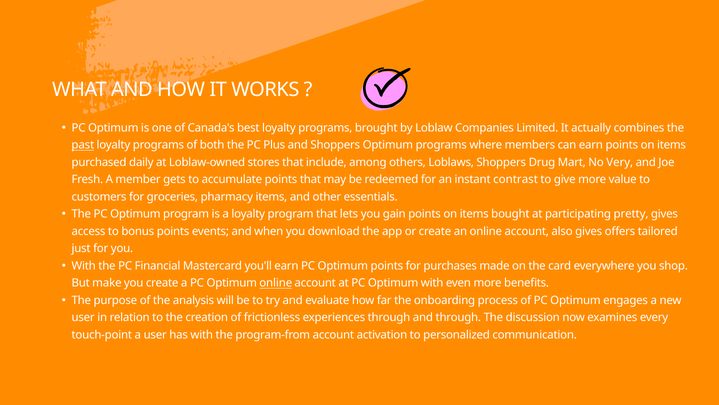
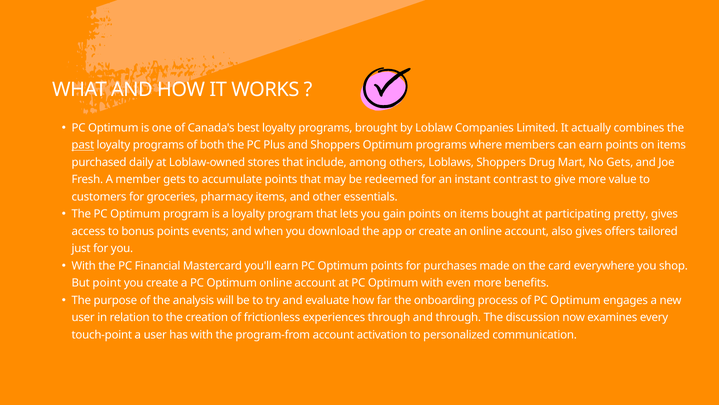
No Very: Very -> Gets (620, 162)
make: make -> point (107, 283)
online underline: present -> none (276, 283)
